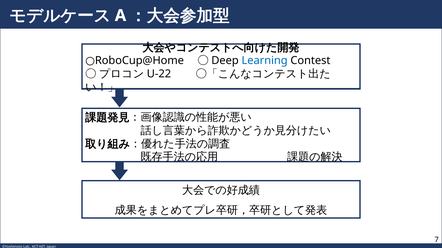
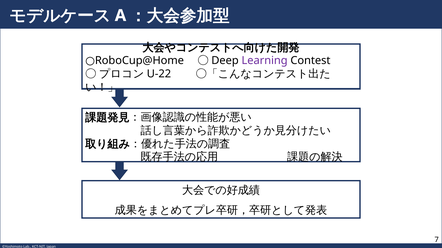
Learning colour: blue -> purple (265, 61)
